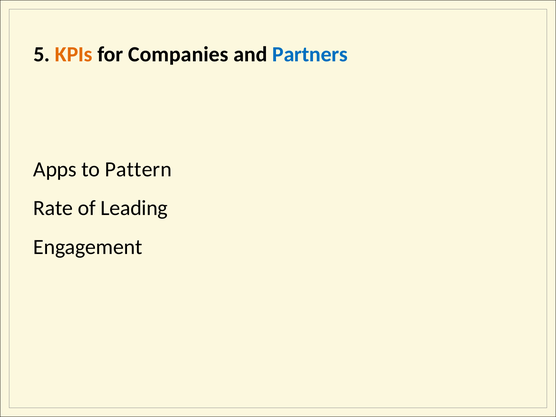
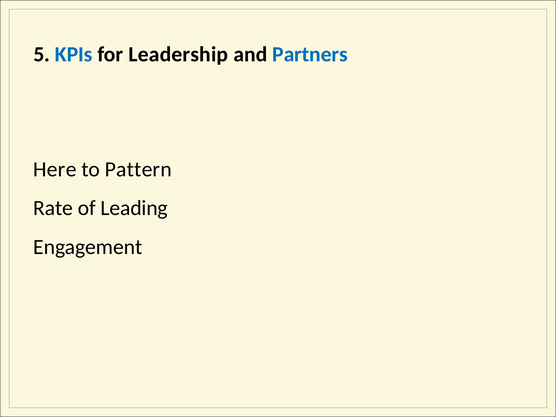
KPIs colour: orange -> blue (74, 54)
Companies: Companies -> Leadership (178, 54)
Apps: Apps -> Here (55, 169)
